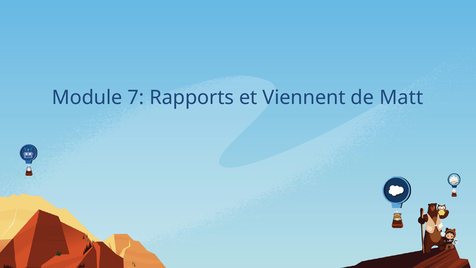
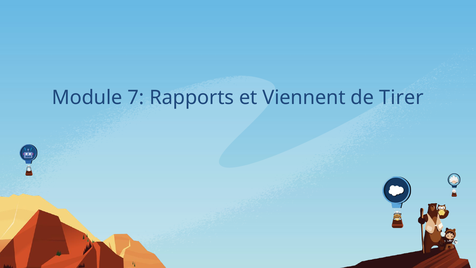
Matt: Matt -> Tirer (401, 98)
